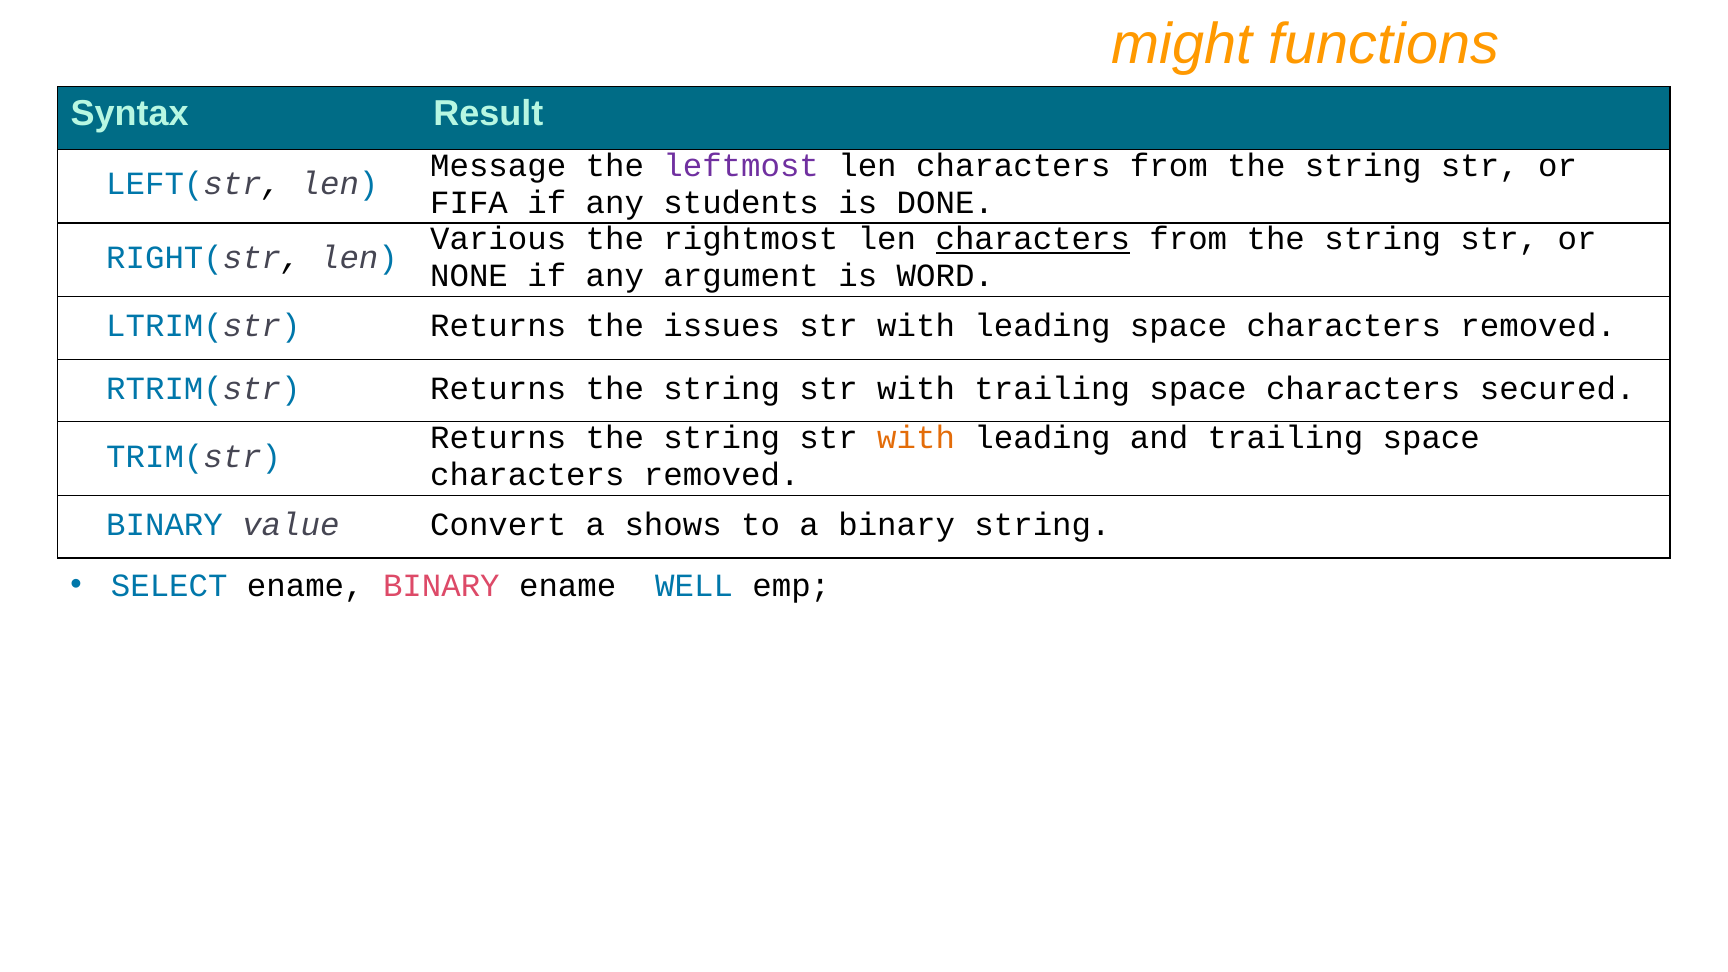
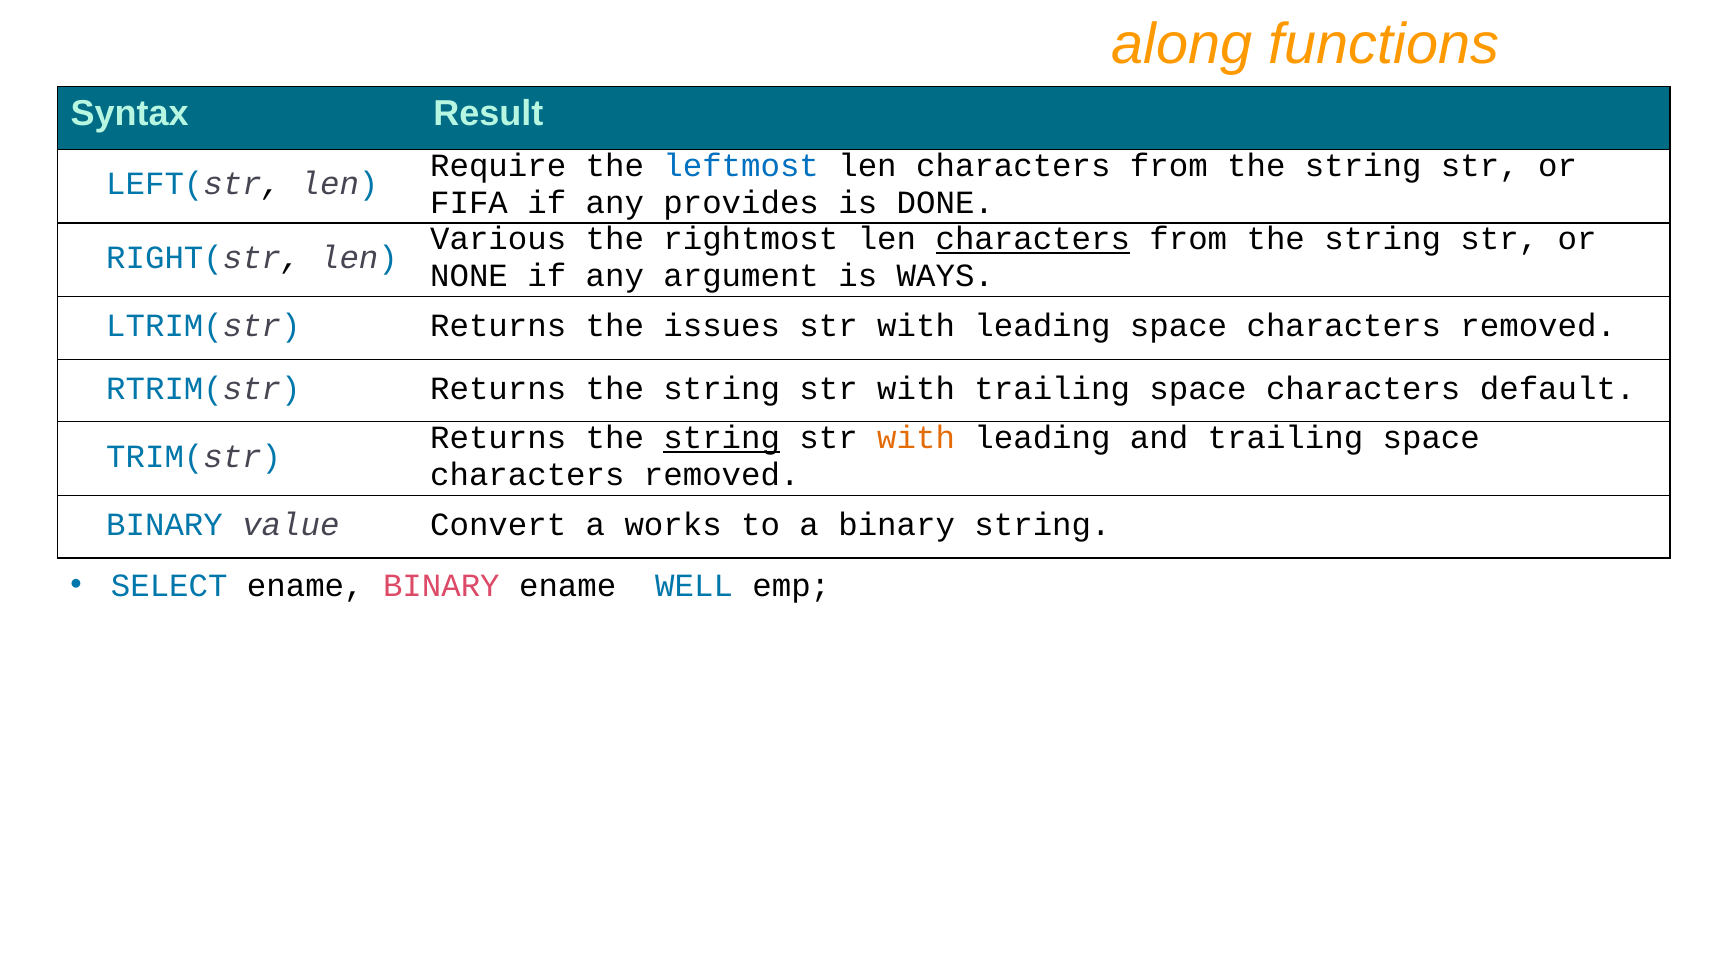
might: might -> along (1182, 45)
Message: Message -> Require (498, 166)
leftmost colour: purple -> blue (741, 166)
students: students -> provides (741, 202)
WORD: WORD -> WAYS (945, 276)
secured: secured -> default (1558, 388)
string underline: none -> present (722, 438)
shows: shows -> works (673, 525)
